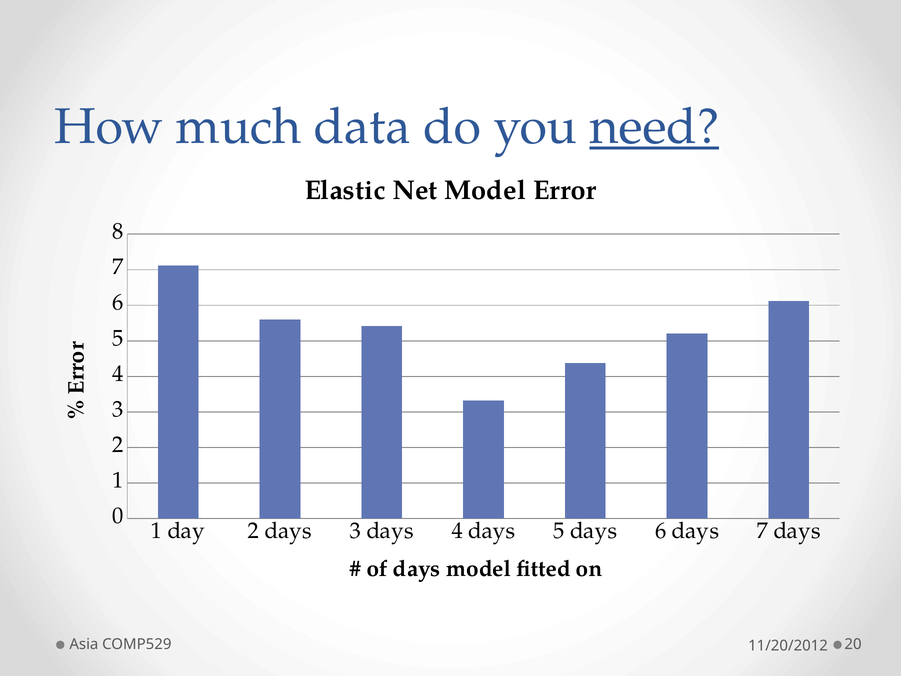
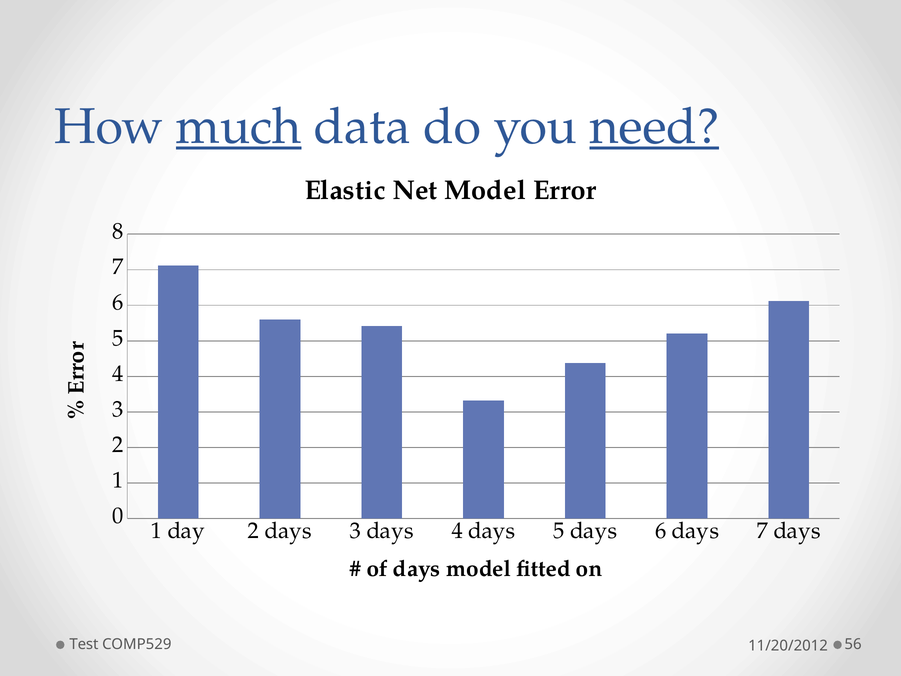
much underline: none -> present (239, 127)
Asia: Asia -> Test (84, 644)
20: 20 -> 56 (853, 644)
